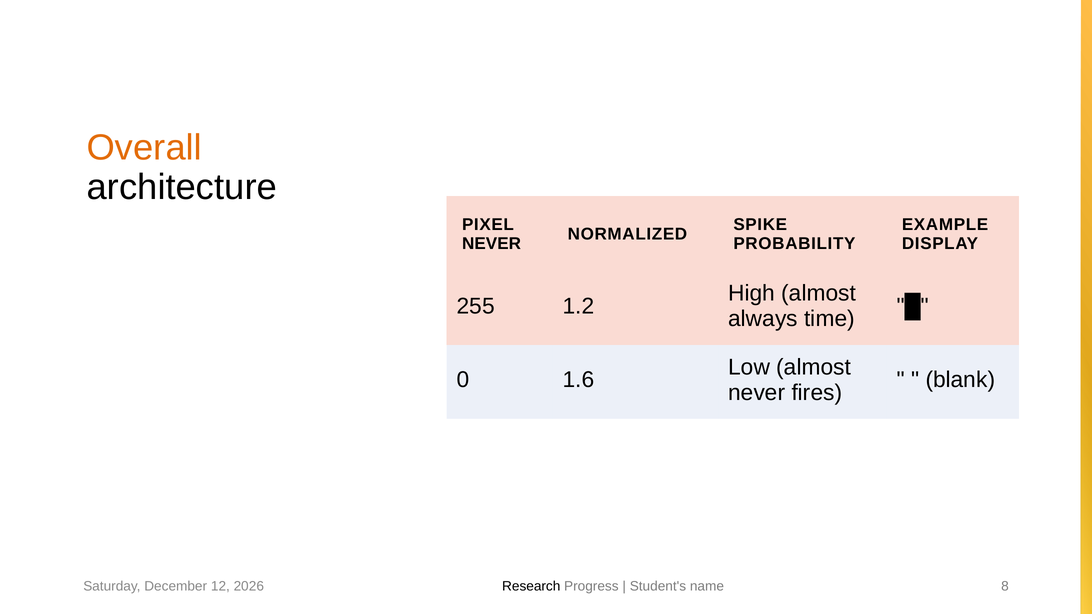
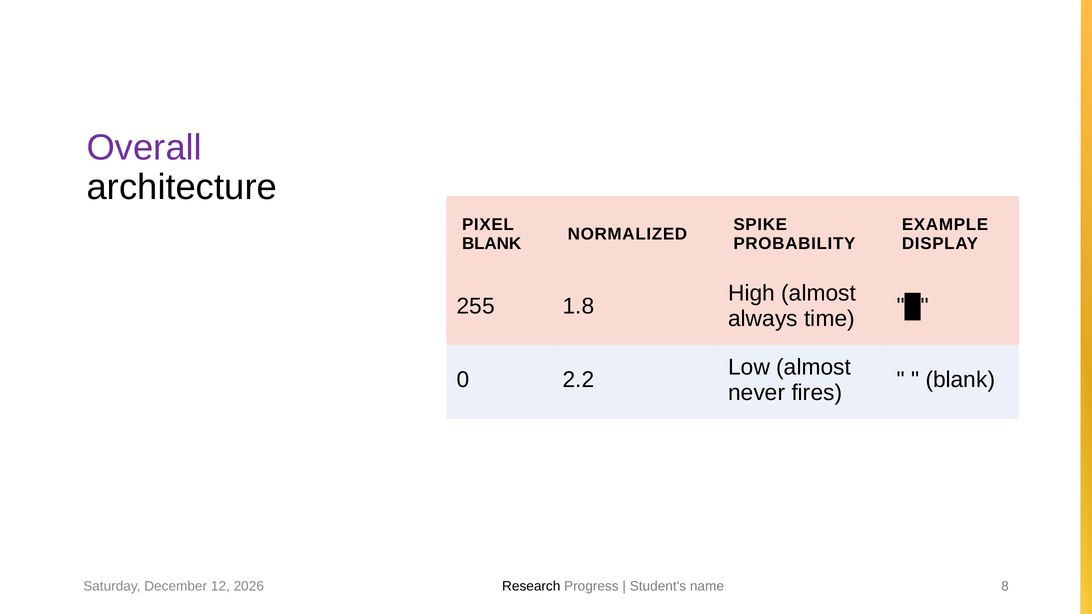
Overall colour: orange -> purple (144, 148)
NEVER: NEVER -> BLANK (492, 244)
1.2: 1.2 -> 1.8 (578, 306)
1.6: 1.6 -> 2.2 (578, 380)
